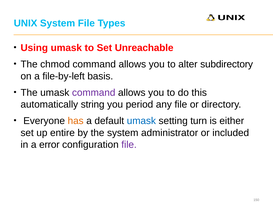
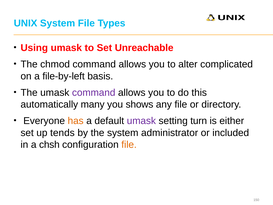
subdirectory: subdirectory -> complicated (227, 64)
string: string -> many (93, 104)
period: period -> shows (140, 104)
umask colour: blue -> purple (141, 121)
entire: entire -> tends (62, 133)
error: error -> chsh (49, 144)
file colour: purple -> orange (129, 144)
